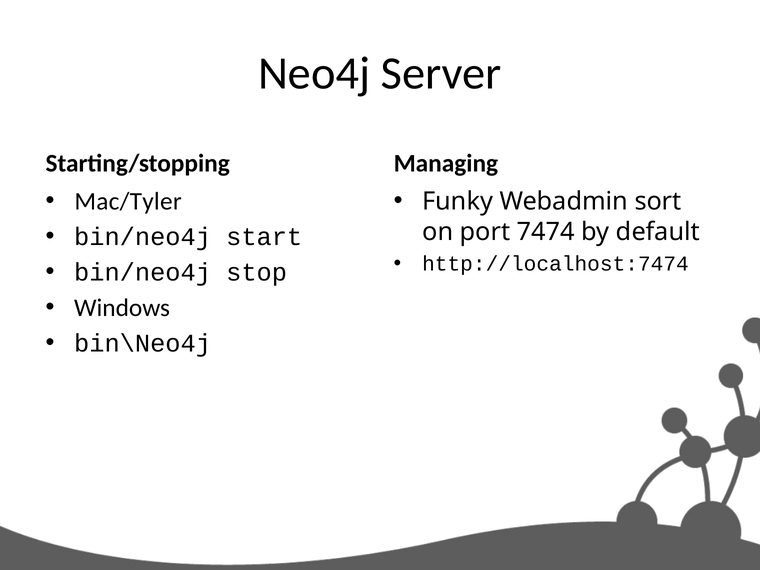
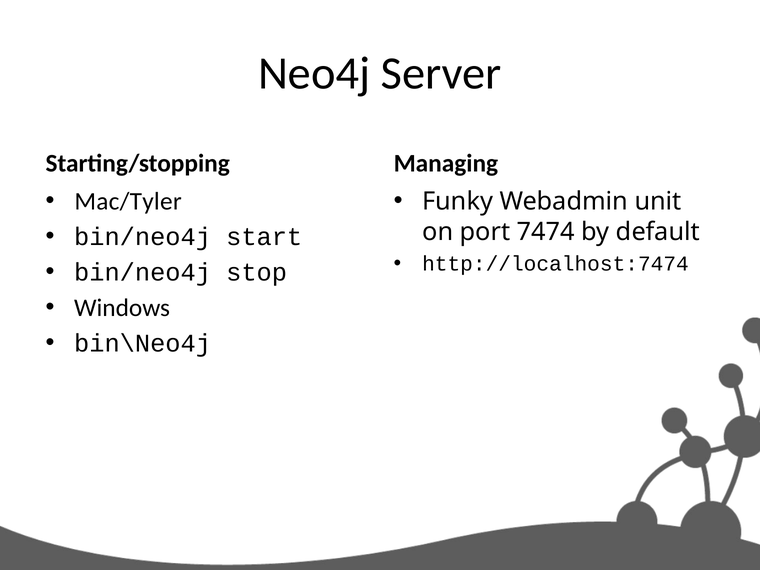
sort: sort -> unit (658, 202)
